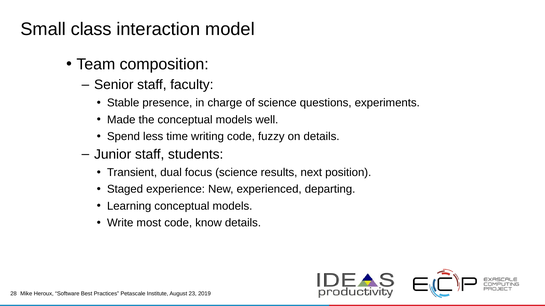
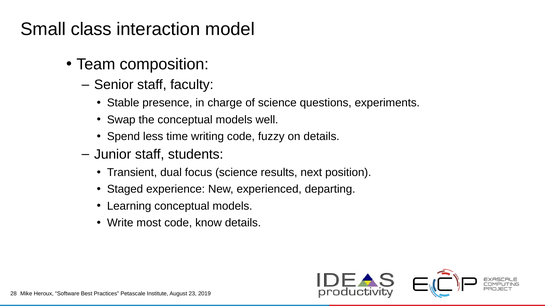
Made: Made -> Swap (121, 120)
